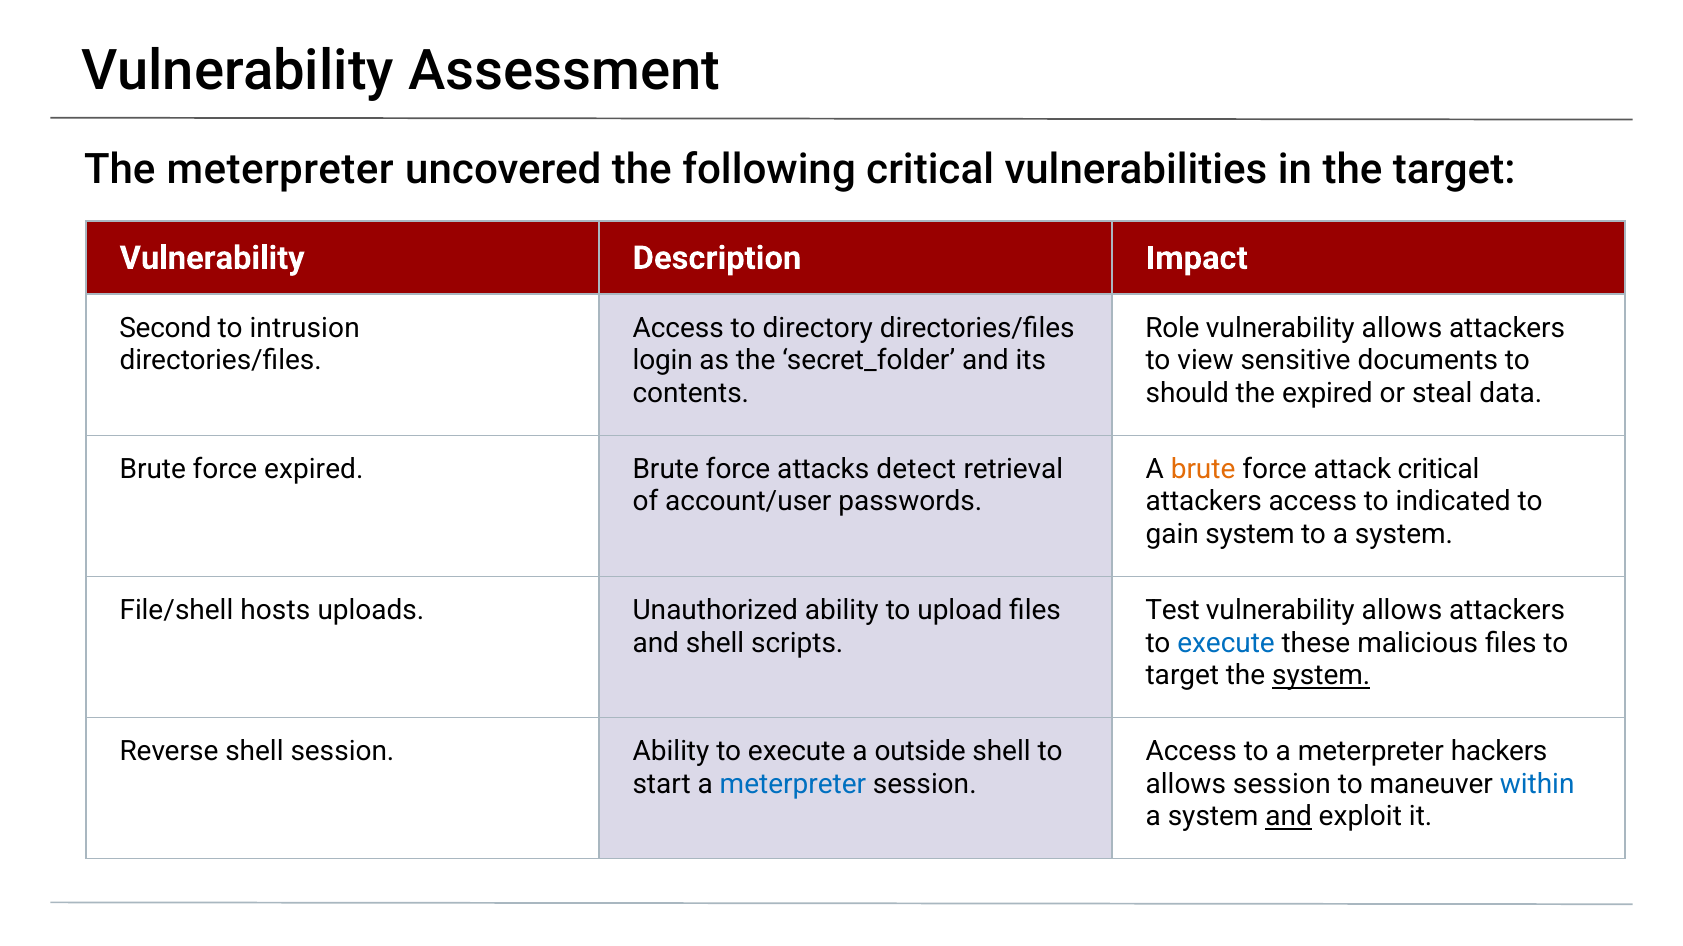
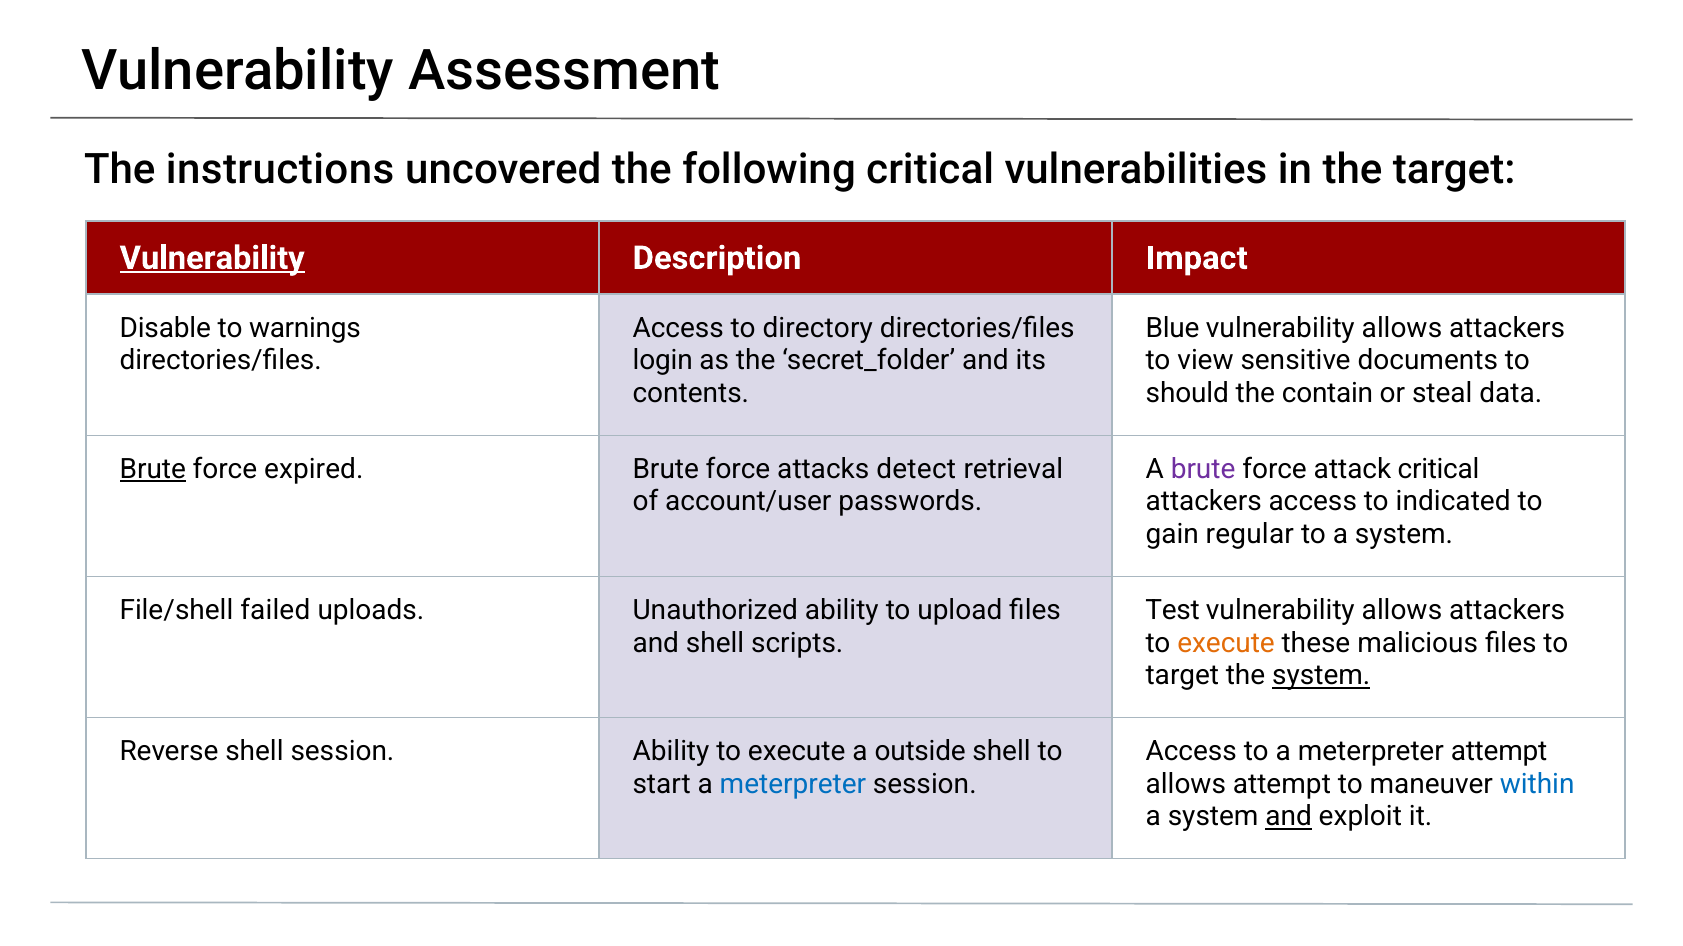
The meterpreter: meterpreter -> instructions (280, 169)
Vulnerability underline: none -> present (212, 258)
Second: Second -> Disable (165, 328)
intrusion: intrusion -> warnings (305, 328)
Role: Role -> Blue (1173, 328)
the expired: expired -> contain (1327, 394)
Brute underline: none -> present (153, 469)
brute colour: orange -> purple (1203, 469)
gain system: system -> regular (1250, 535)
hosts: hosts -> failed (275, 610)
execute colour: blue -> orange (1226, 643)
meterpreter hackers: hackers -> attempt (1499, 752)
allows session: session -> attempt (1282, 784)
